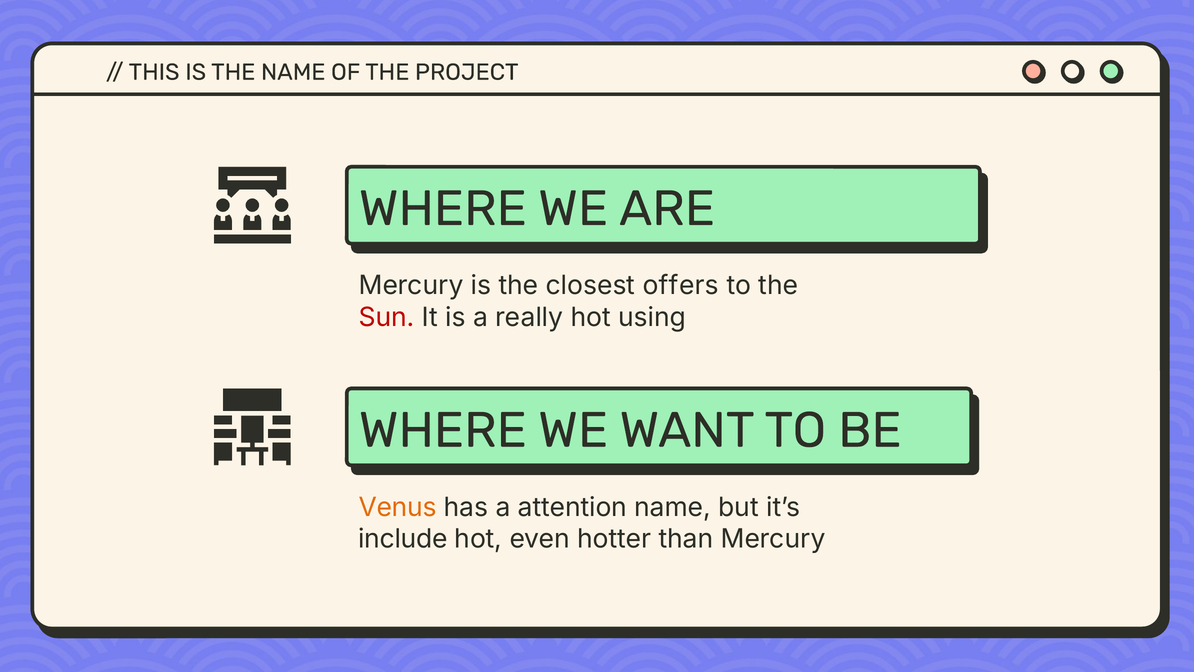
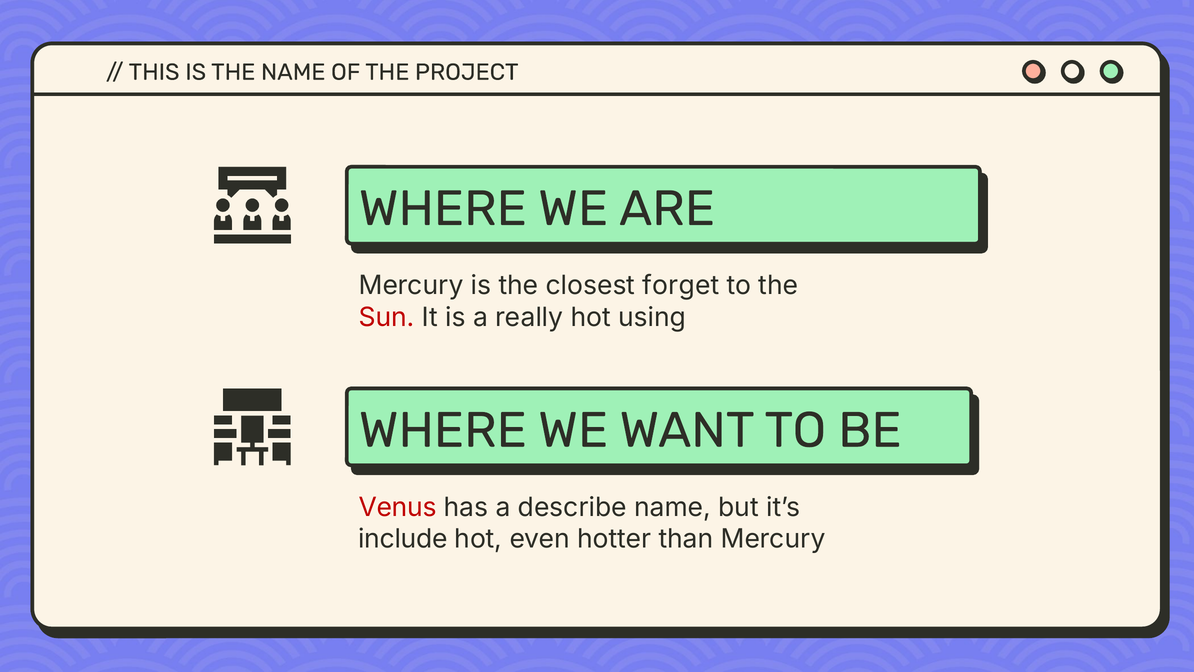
offers: offers -> forget (681, 285)
Venus colour: orange -> red (398, 507)
attention: attention -> describe (572, 507)
